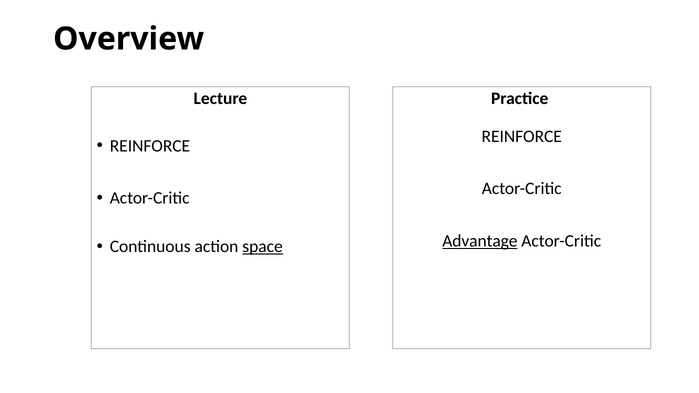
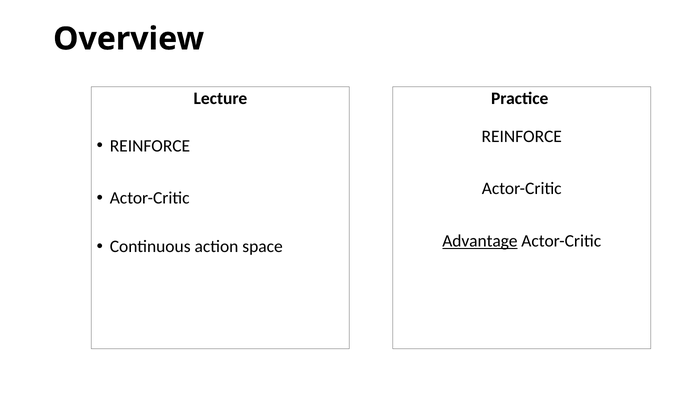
space underline: present -> none (263, 247)
